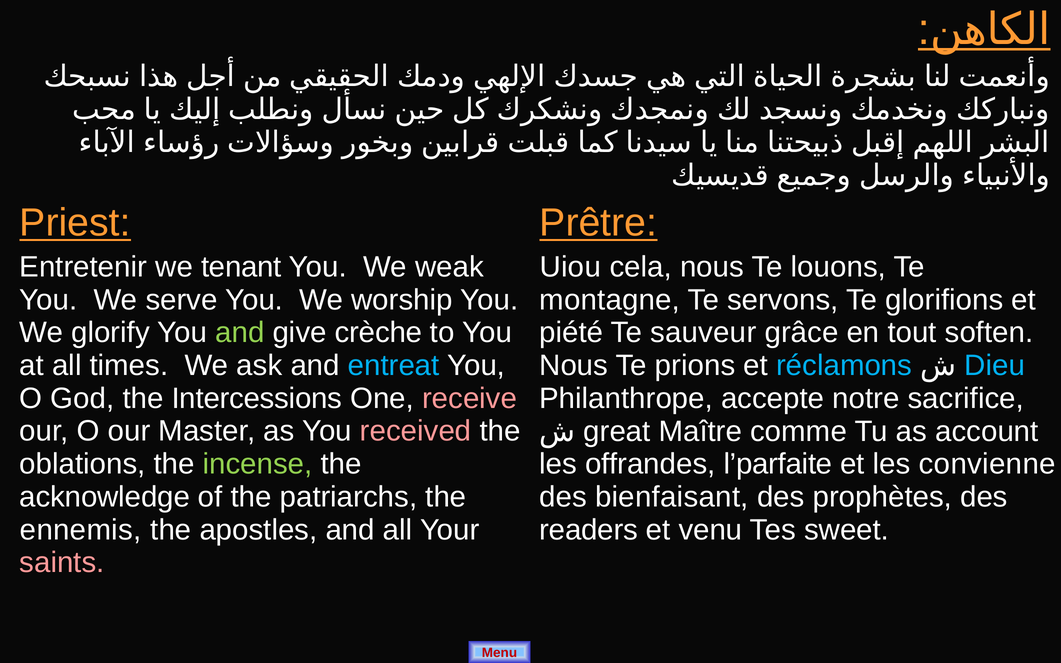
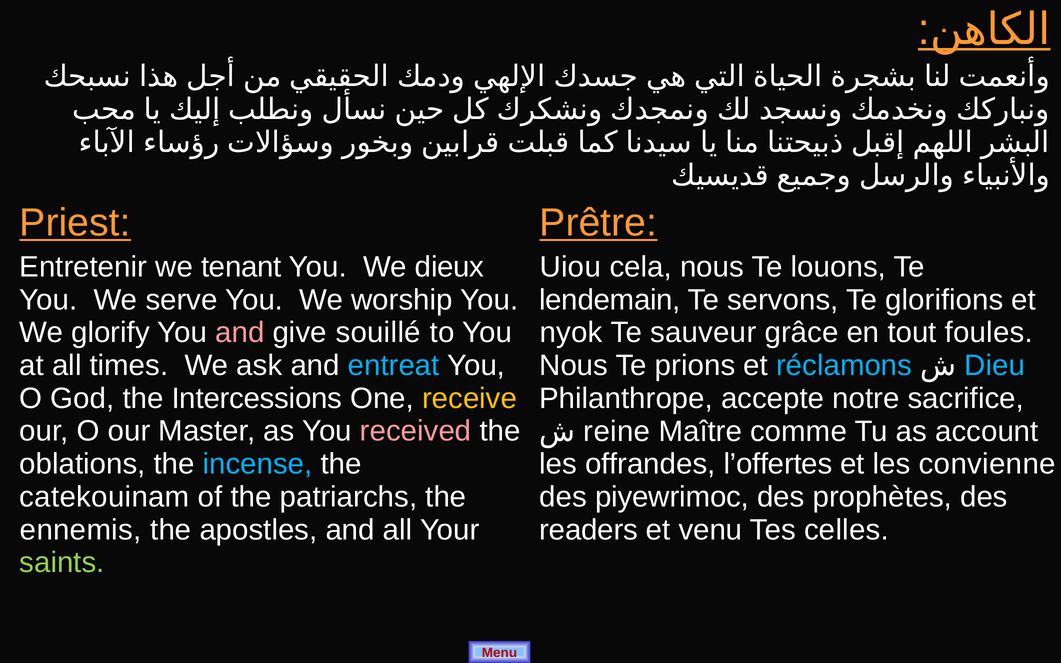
weak: weak -> dieux (450, 267)
montagne: montagne -> lendemain (610, 300)
and colour: light green -> pink (240, 333)
crèche: crèche -> souillé (378, 333)
piété: piété -> nyok (571, 333)
soften: soften -> foules (989, 333)
receive colour: pink -> yellow (470, 398)
great: great -> reine (617, 431)
incense colour: light green -> light blue (258, 464)
l’parfaite: l’parfaite -> l’offertes (778, 464)
acknowledge: acknowledge -> catekouinam (104, 497)
bienfaisant: bienfaisant -> piyewrimoc (672, 497)
sweet: sweet -> celles (846, 530)
saints colour: pink -> light green (62, 563)
